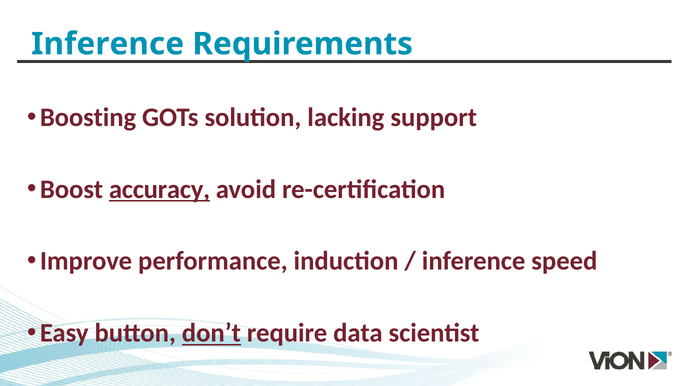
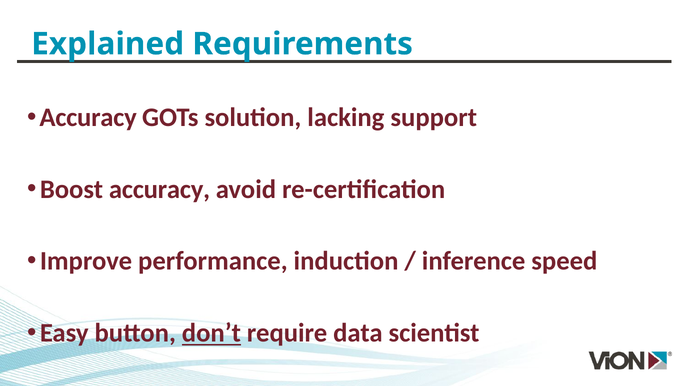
Inference: Inference -> Explained (108, 44)
Boosting: Boosting -> Accuracy (88, 117)
accuracy underline: present -> none (159, 189)
